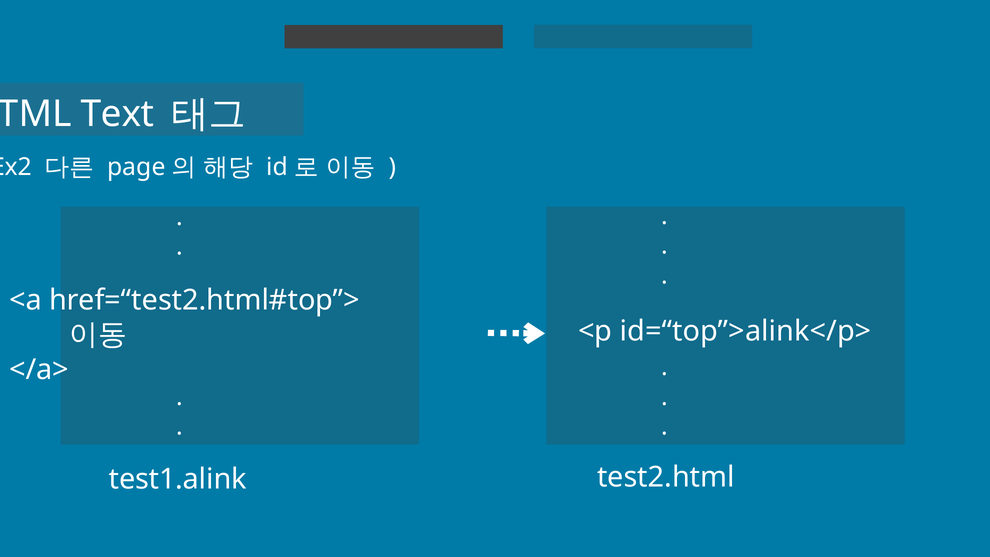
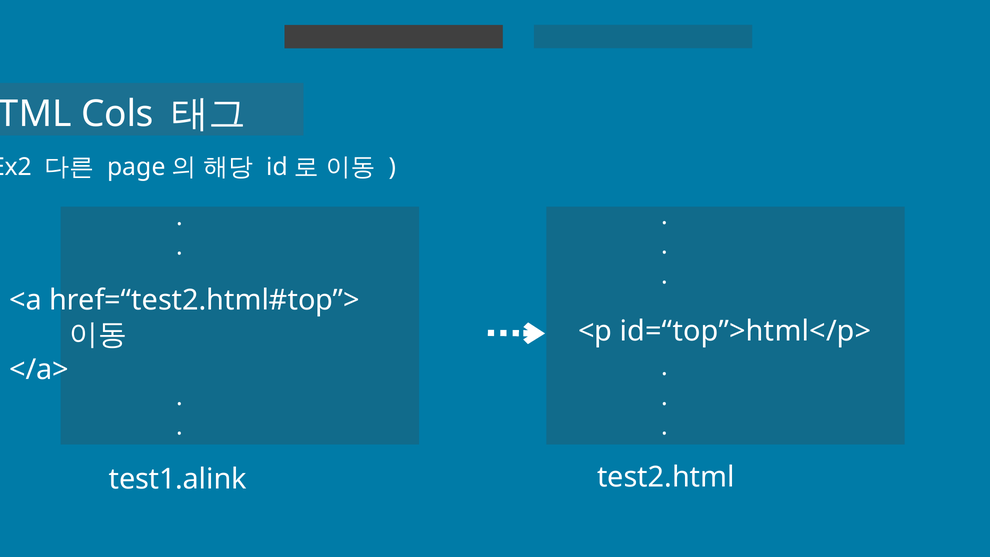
Text: Text -> Cols (117, 114)
id=“top”>alink</p>: id=“top”>alink</p> -> id=“top”>html</p> (746, 331)
